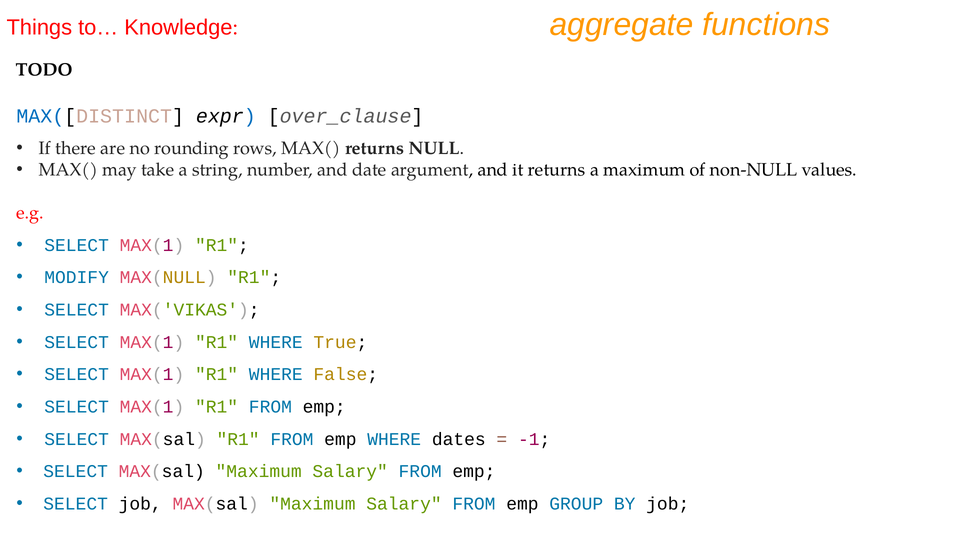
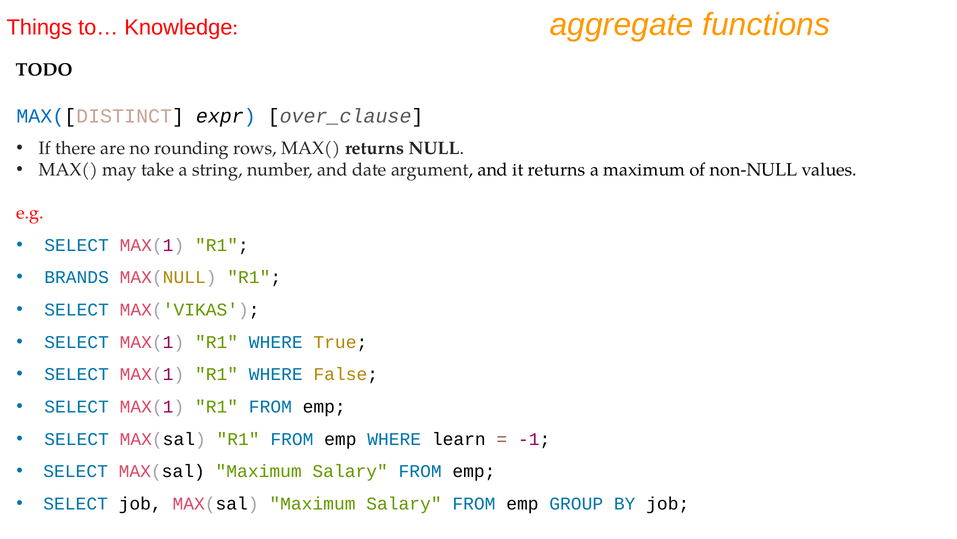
MODIFY: MODIFY -> BRANDS (77, 277)
dates: dates -> learn (459, 439)
